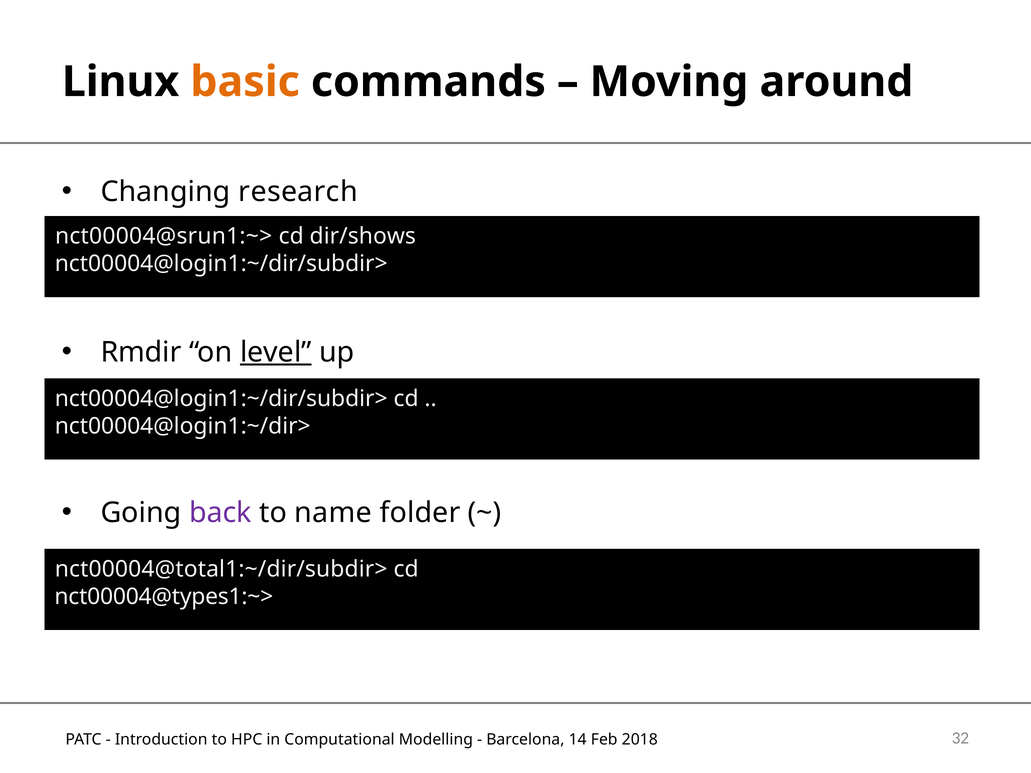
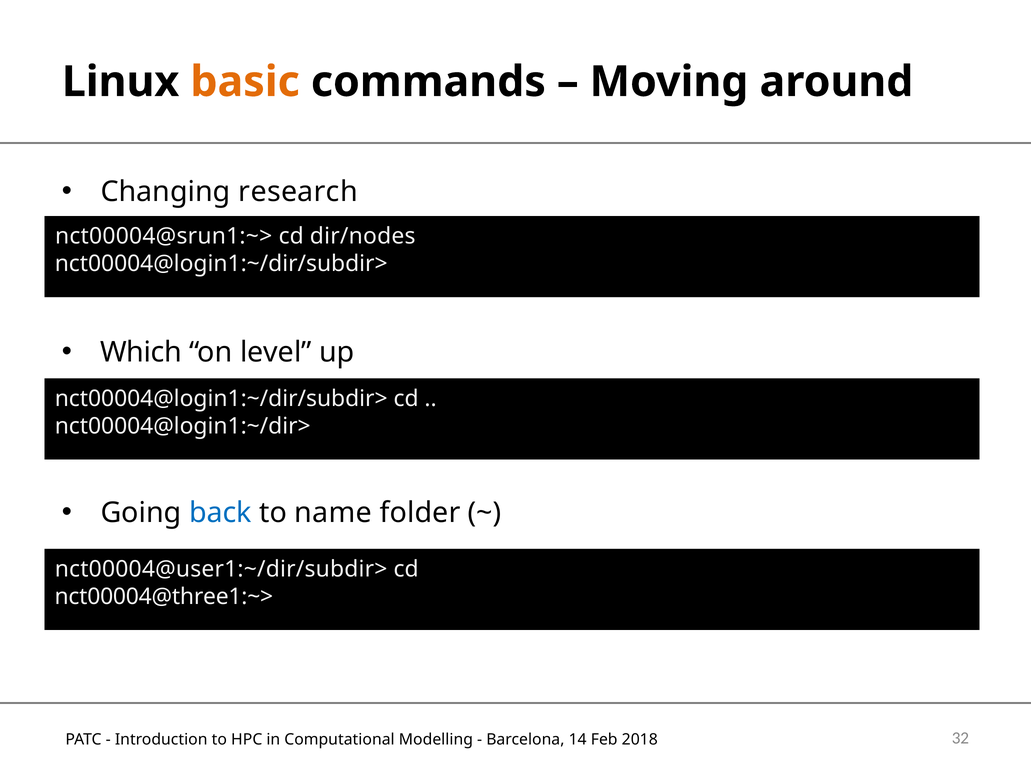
dir/shows: dir/shows -> dir/nodes (363, 237)
Rmdir: Rmdir -> Which (141, 352)
level underline: present -> none (276, 352)
back colour: purple -> blue (220, 513)
nct00004@total1:~/dir/subdir>: nct00004@total1:~/dir/subdir> -> nct00004@user1:~/dir/subdir> (221, 569)
nct00004@types1:~>: nct00004@types1:~> -> nct00004@three1:~> (164, 597)
